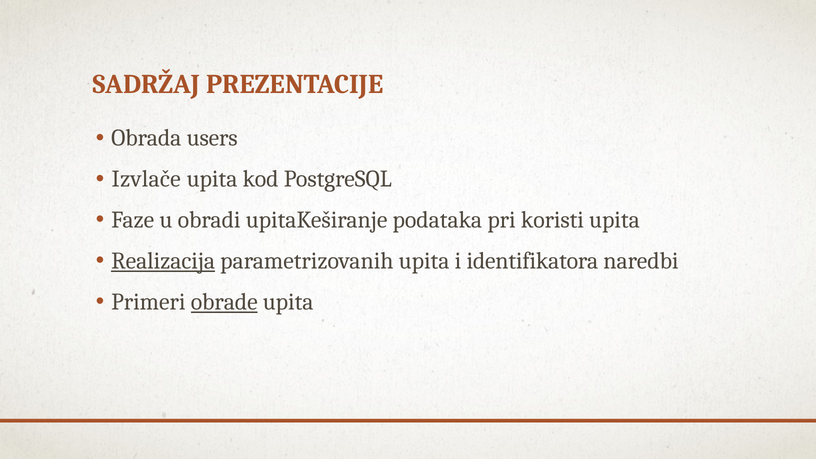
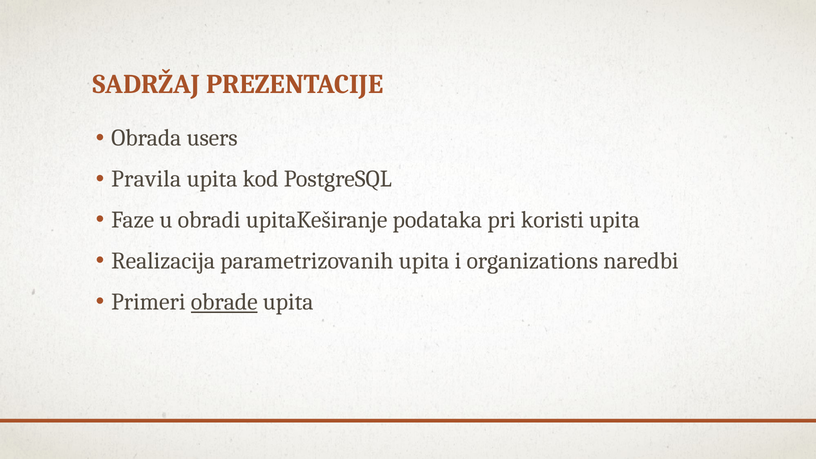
Izvlače: Izvlače -> Pravila (146, 179)
Realizacija underline: present -> none (163, 261)
identifikatora: identifikatora -> organizations (532, 261)
